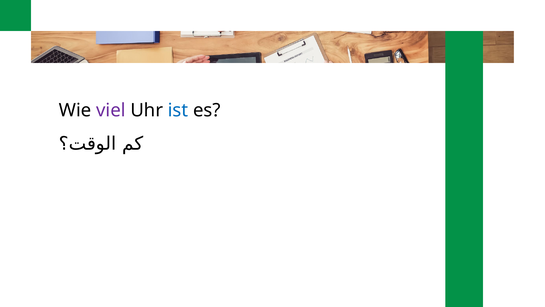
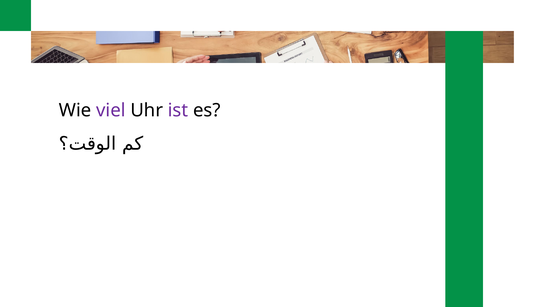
ist colour: blue -> purple (178, 110)
